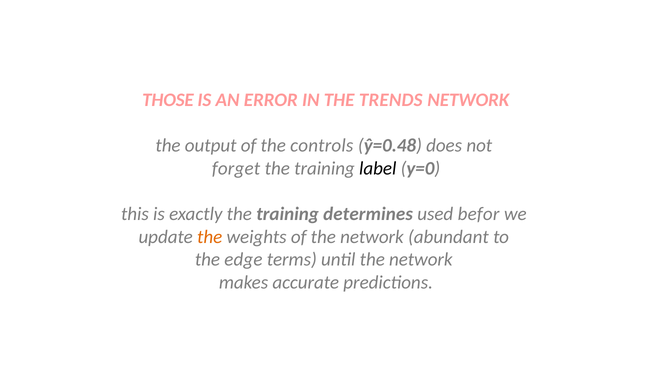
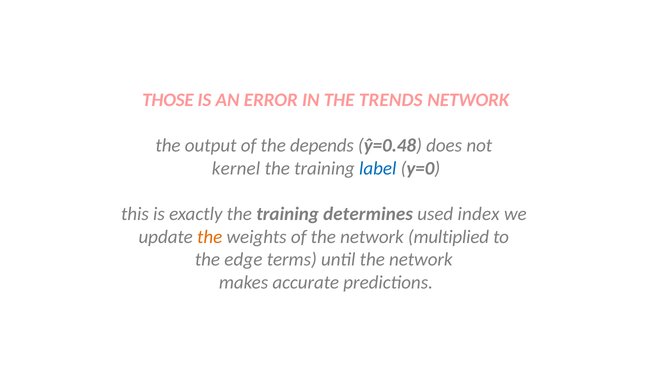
controls: controls -> depends (322, 145)
forget: forget -> kernel (236, 168)
label colour: black -> blue (378, 168)
befor: befor -> index (479, 214)
abundant: abundant -> multiplied (449, 237)
